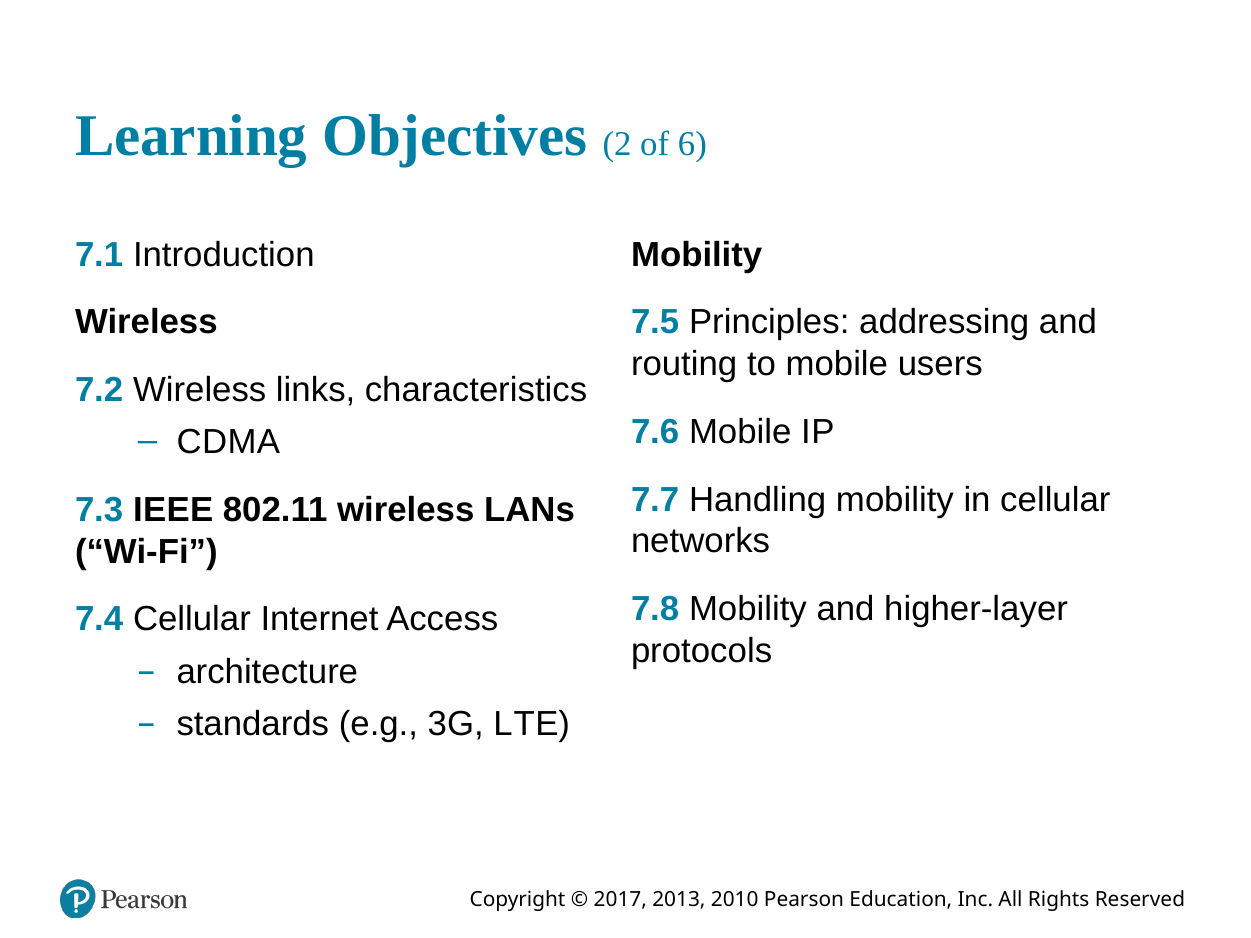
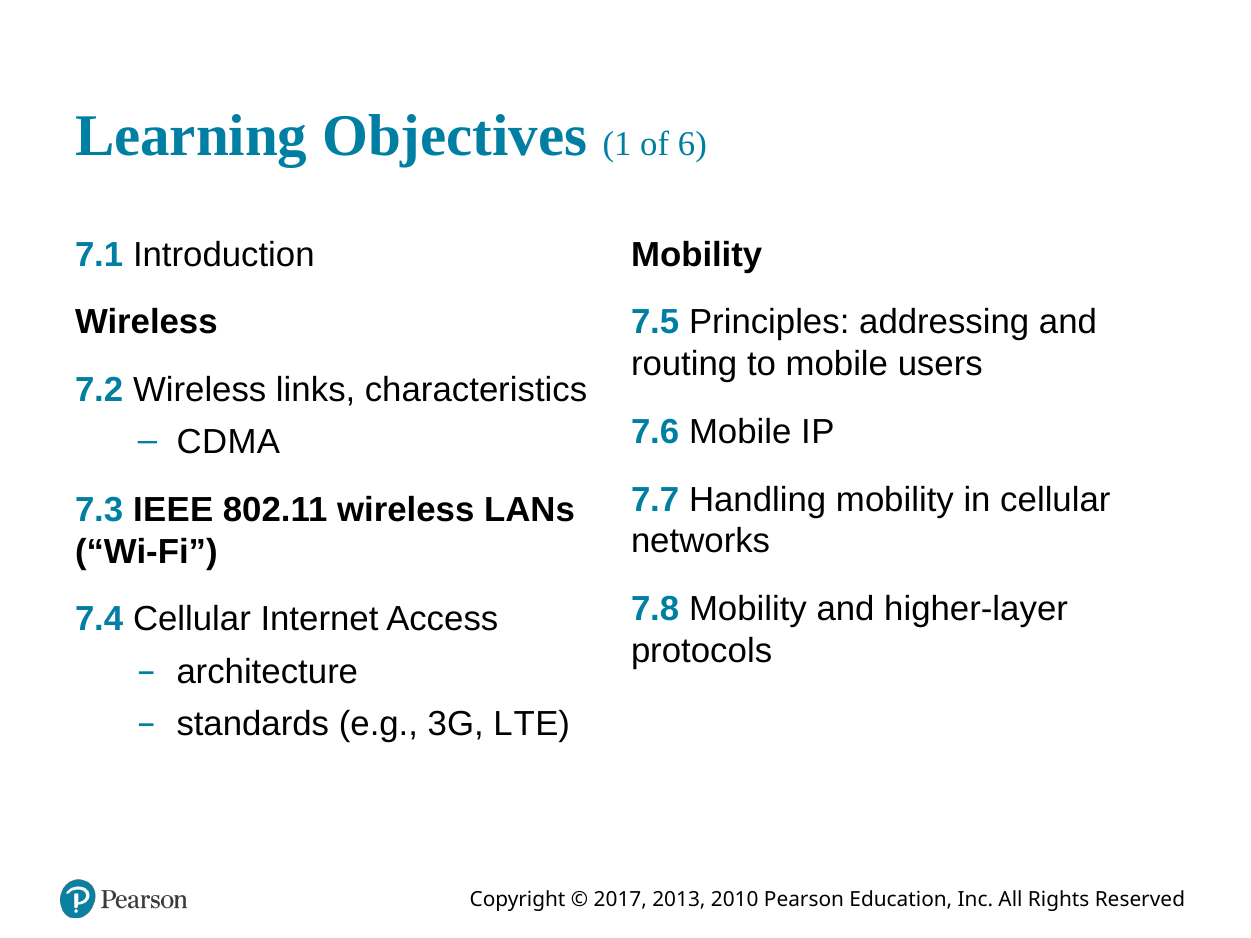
2: 2 -> 1 (617, 144)
